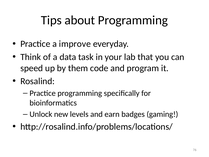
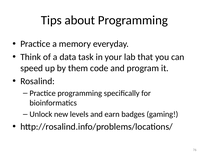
improve: improve -> memory (75, 44)
